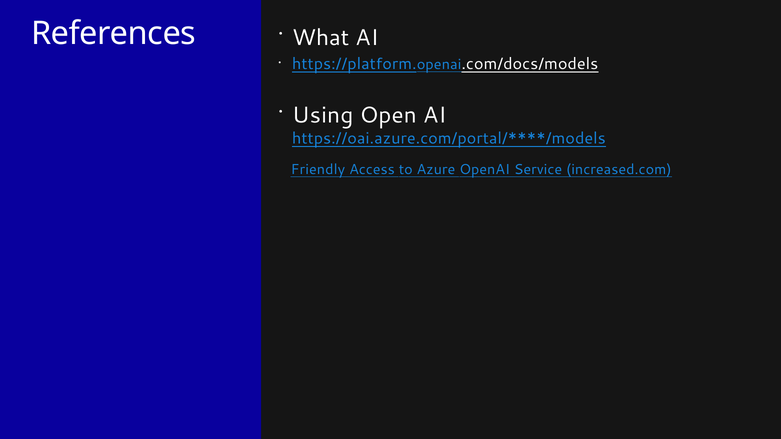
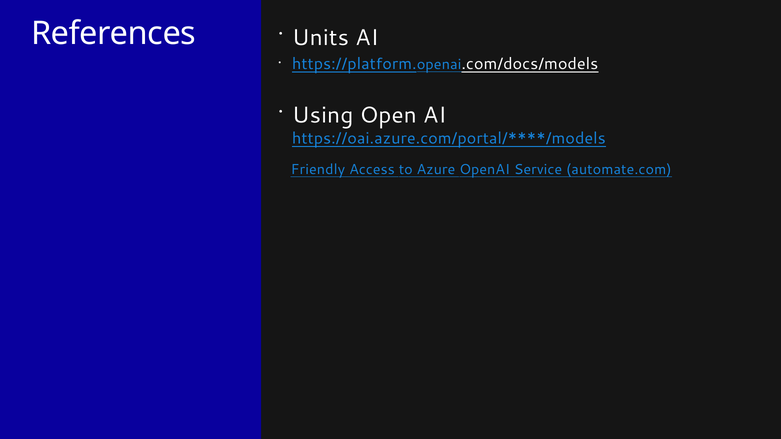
What: What -> Units (320, 38)
increased.com: increased.com -> automate.com (619, 170)
